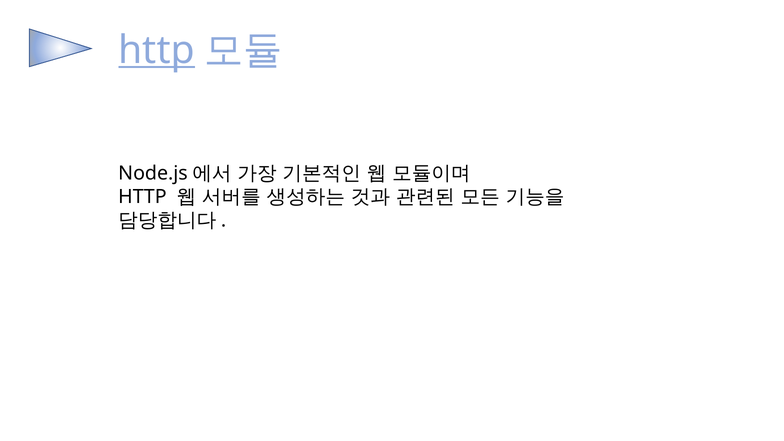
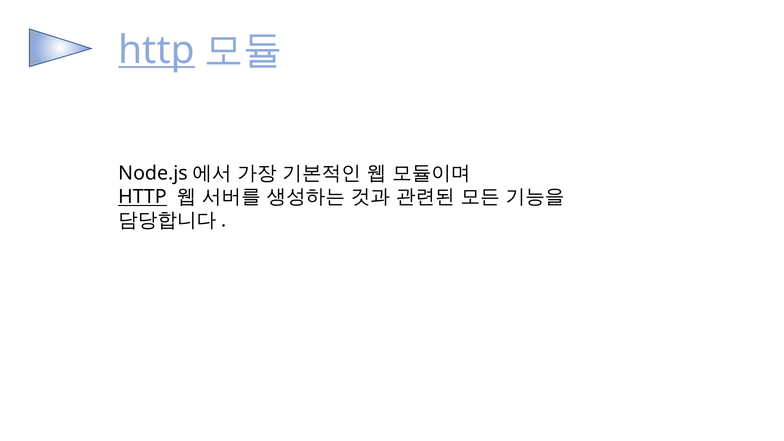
HTTP underline: none -> present (142, 197)
